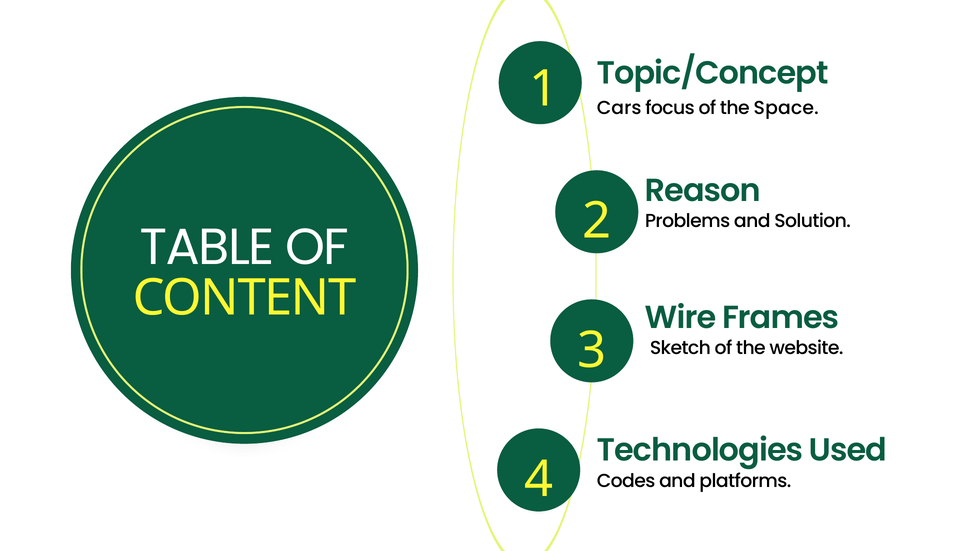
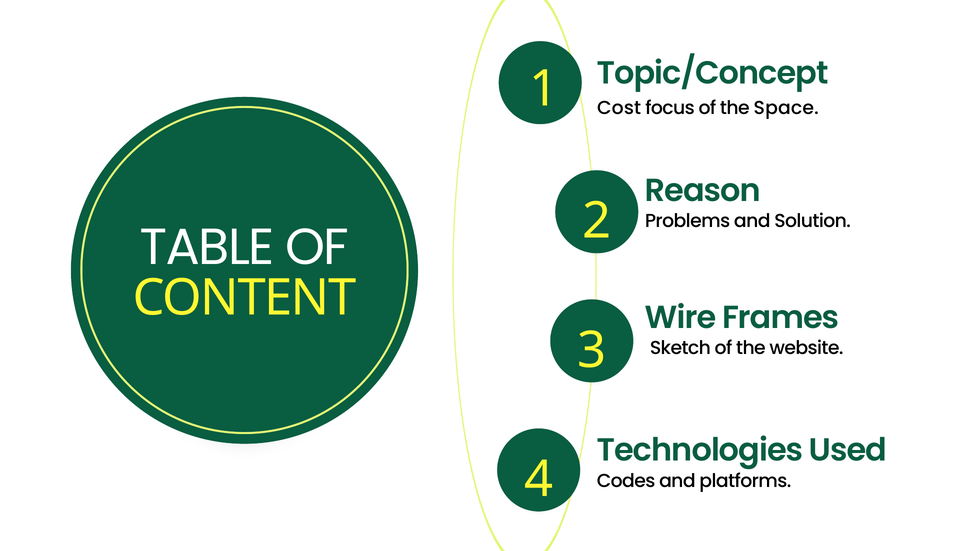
Cars: Cars -> Cost (619, 108)
